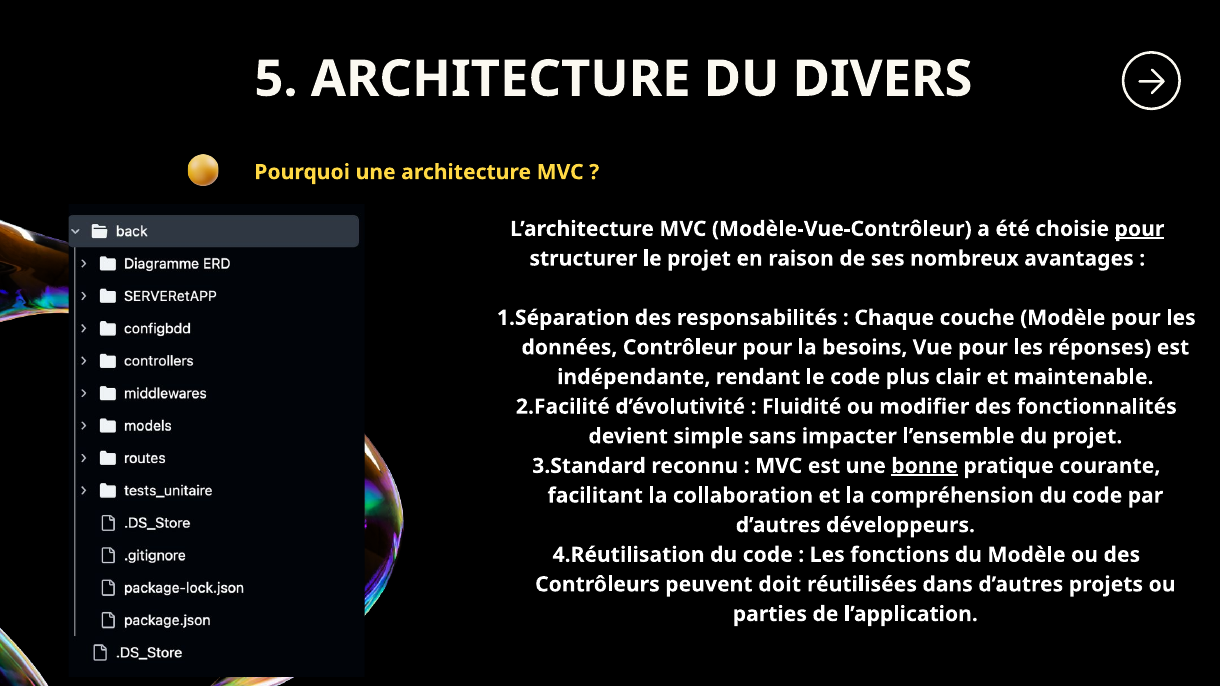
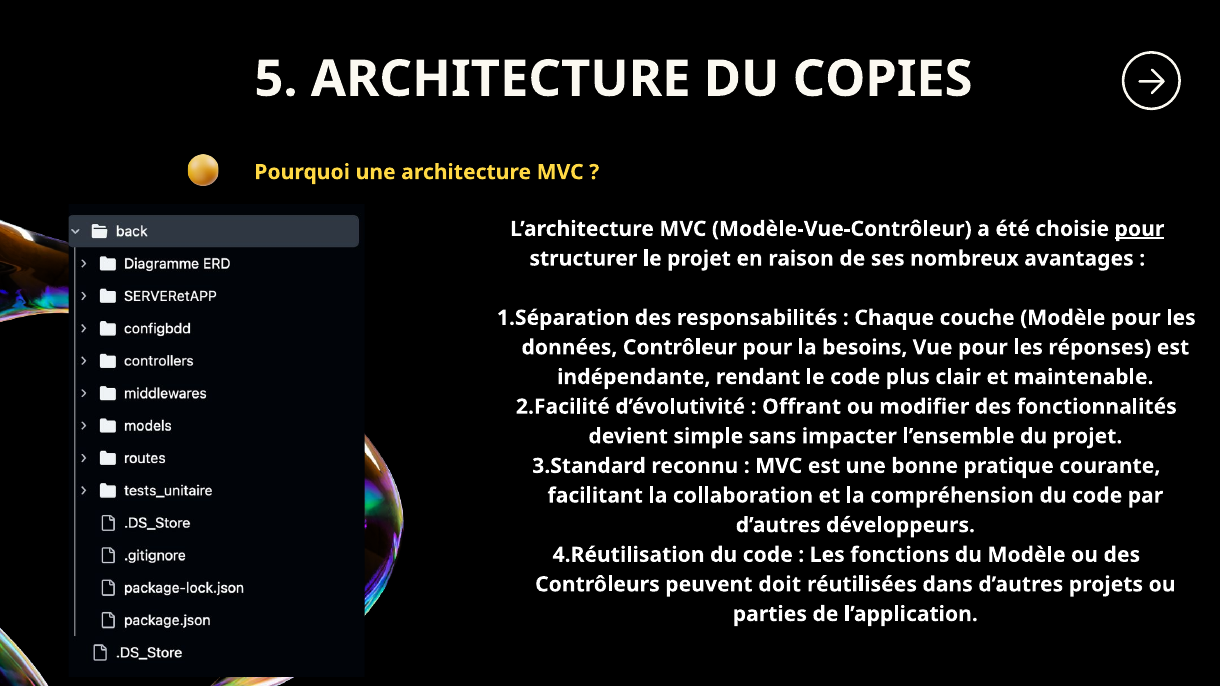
DIVERS: DIVERS -> COPIES (883, 79)
Fluidité: Fluidité -> Offrant (802, 407)
bonne underline: present -> none (925, 466)
